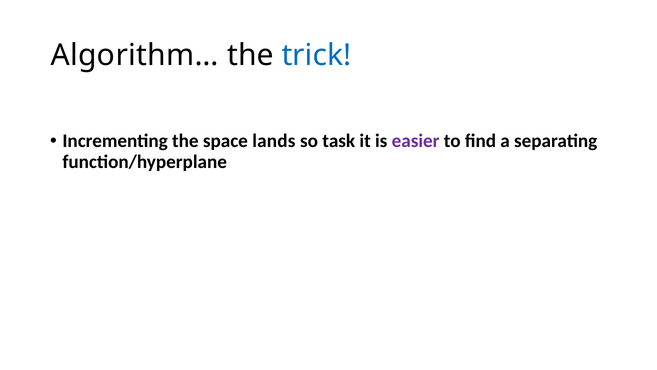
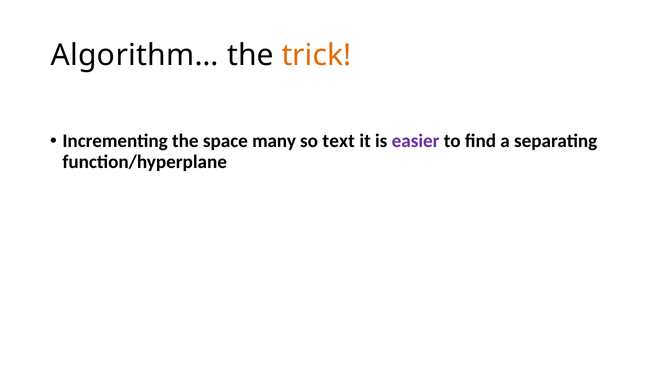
trick colour: blue -> orange (316, 55)
lands: lands -> many (274, 141)
task: task -> text (339, 141)
